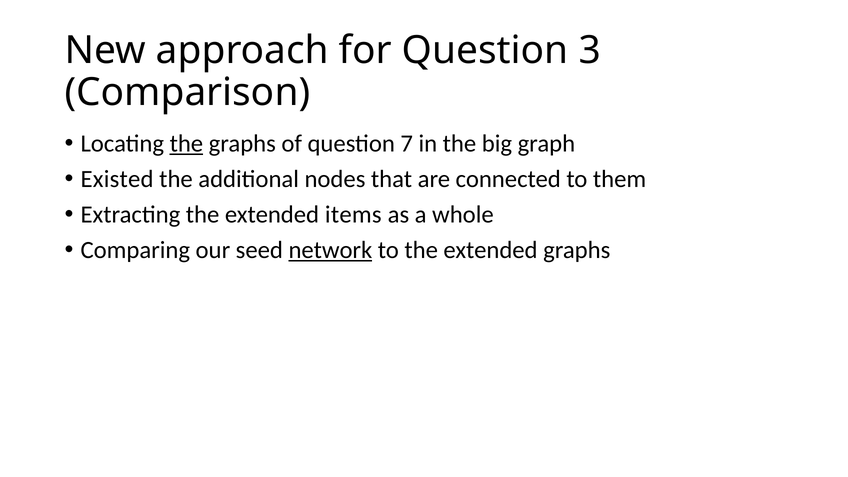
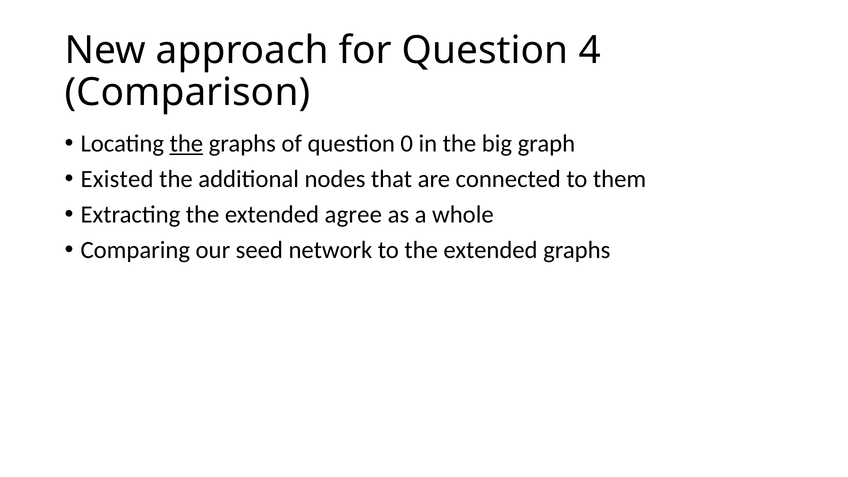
3: 3 -> 4 (590, 50)
7: 7 -> 0 (407, 143)
items: items -> agree (353, 214)
network underline: present -> none (330, 250)
